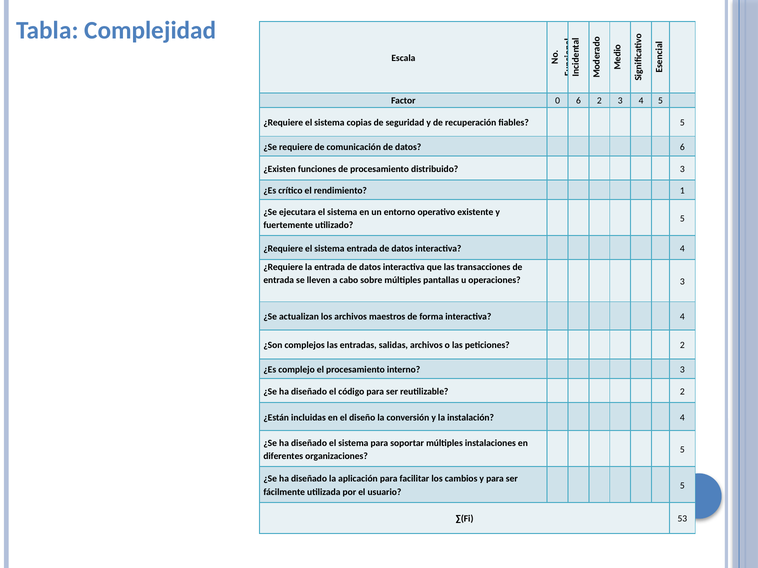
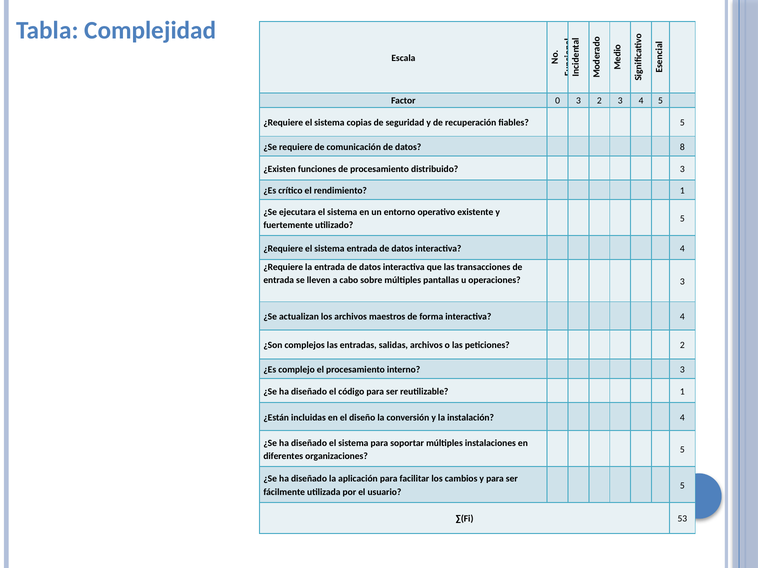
0 6: 6 -> 3 (578, 101)
datos 6: 6 -> 8 (682, 147)
reutilizable 2: 2 -> 1 (682, 392)
